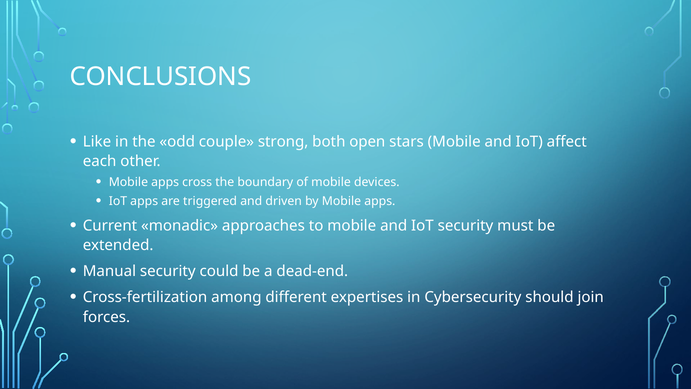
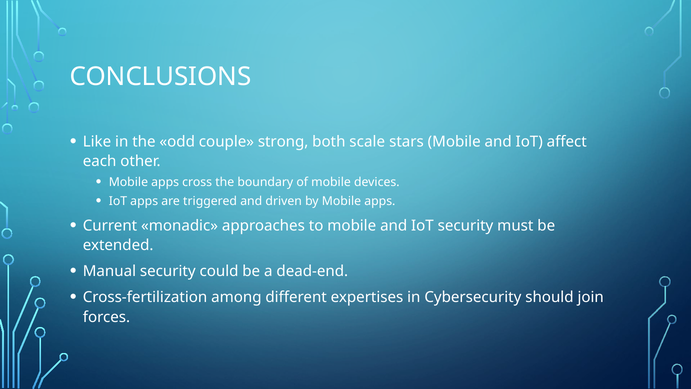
open: open -> scale (367, 142)
